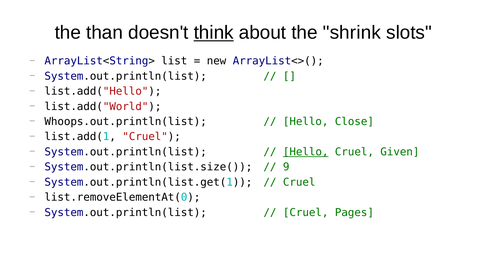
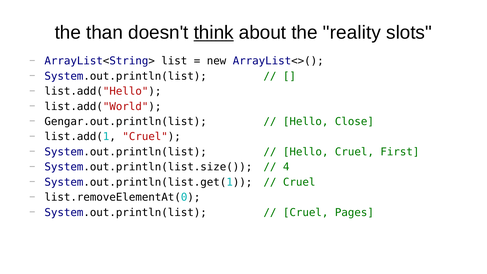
shrink: shrink -> reality (352, 33)
Whoops.out.println(list: Whoops.out.println(list -> Gengar.out.println(list (126, 122)
Hello underline: present -> none (306, 152)
Given: Given -> First (400, 152)
9: 9 -> 4 (286, 167)
